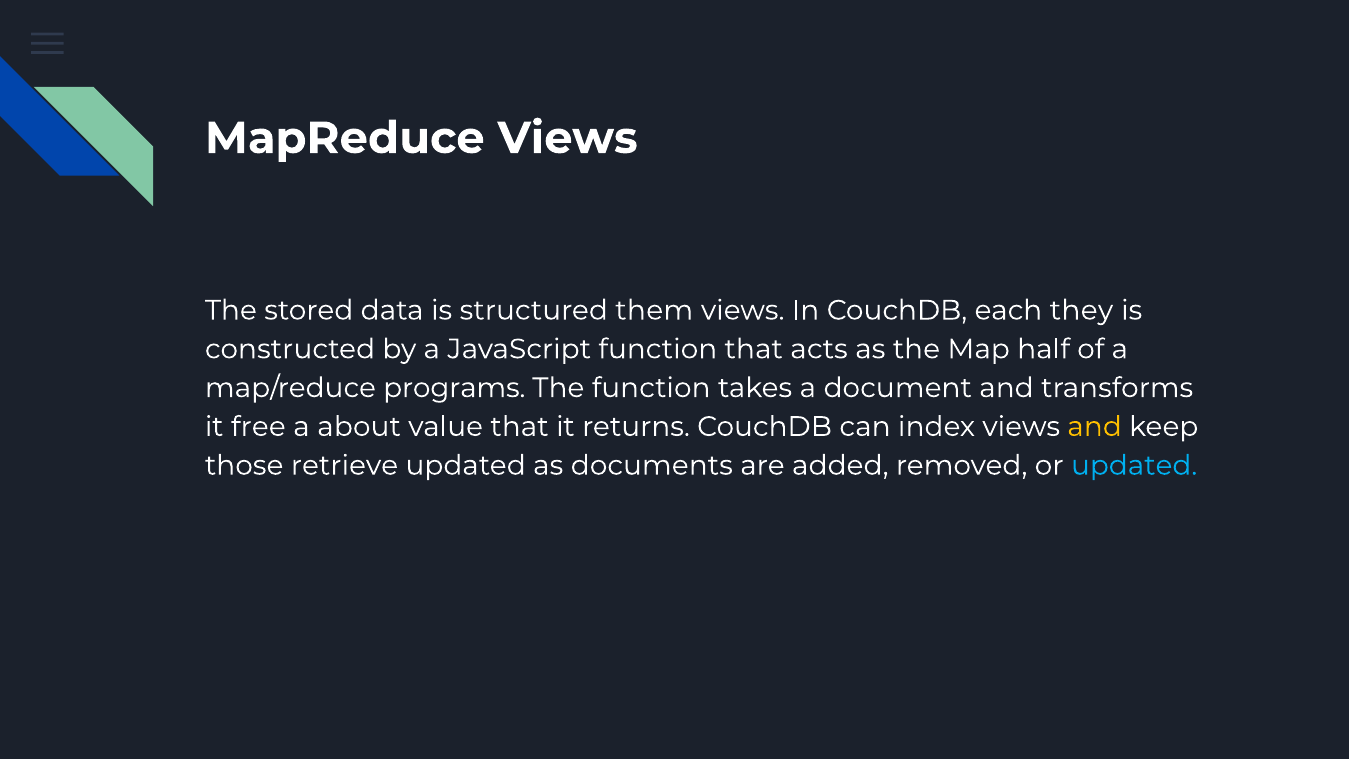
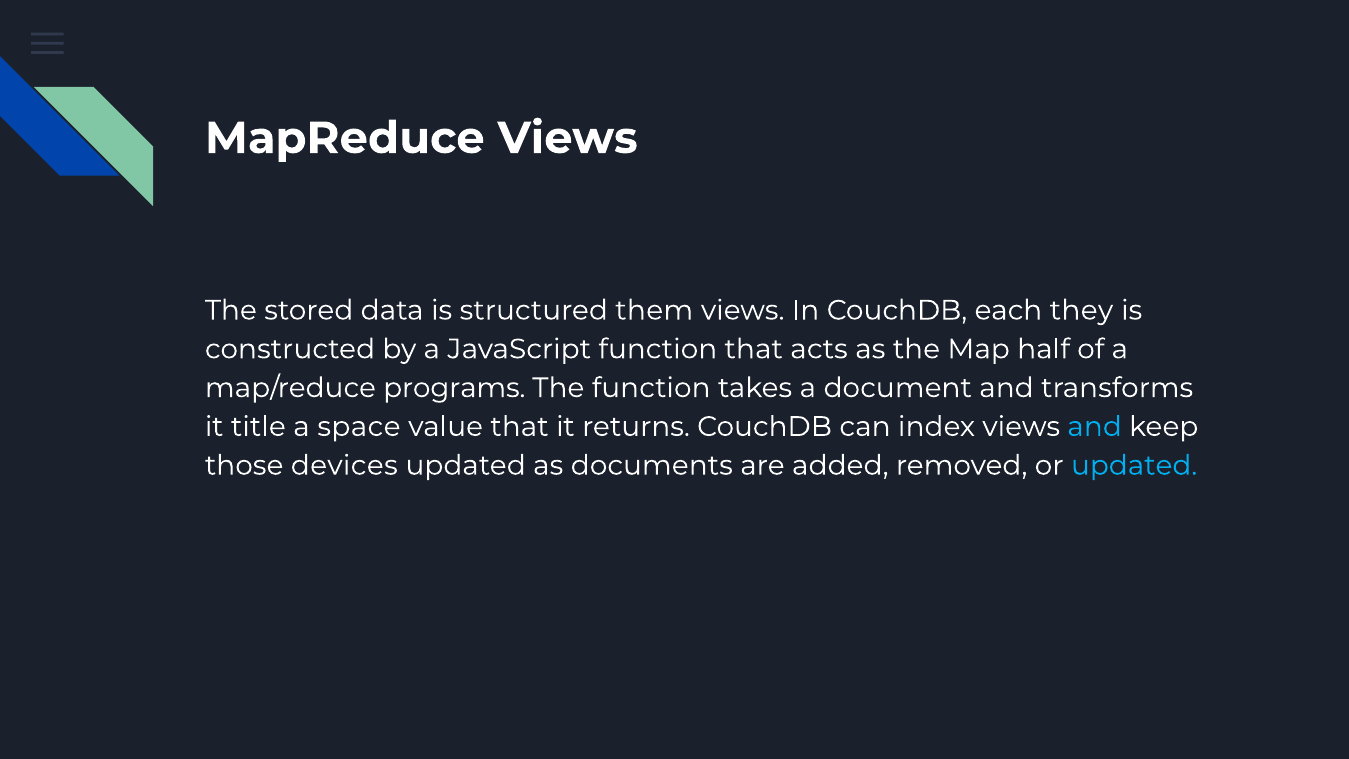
free: free -> title (258, 427)
about: about -> space (359, 427)
and colour: yellow -> light blue (1095, 427)
retrieve: retrieve -> devices (344, 465)
